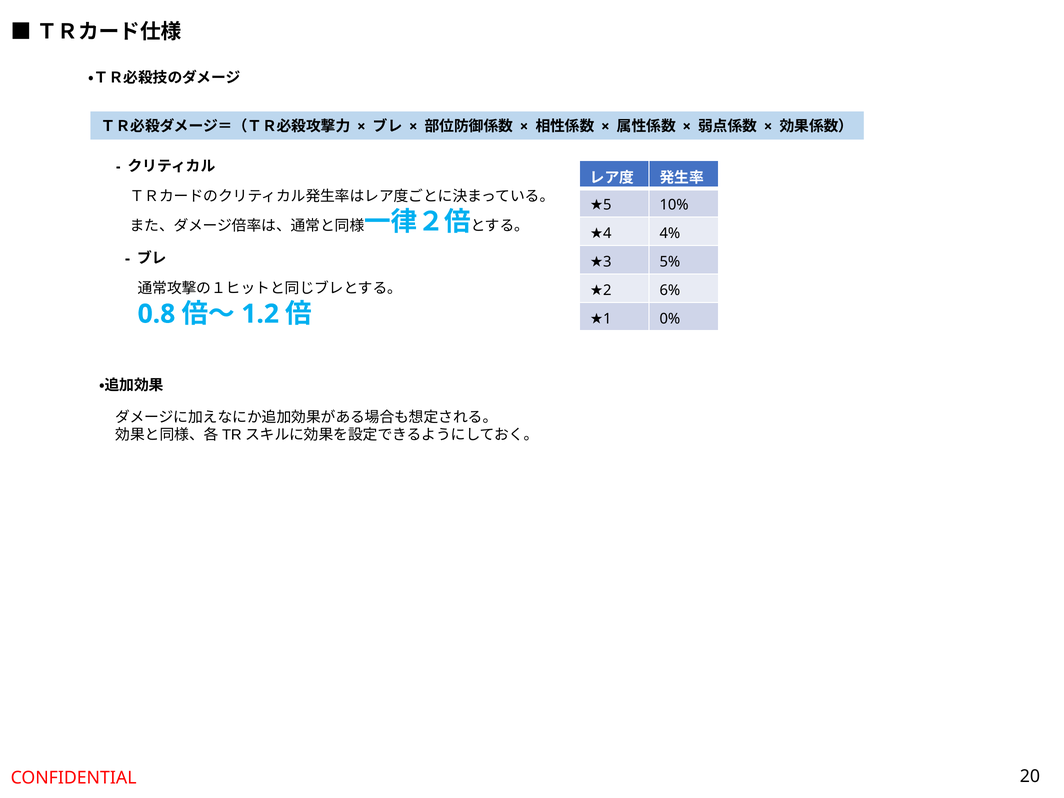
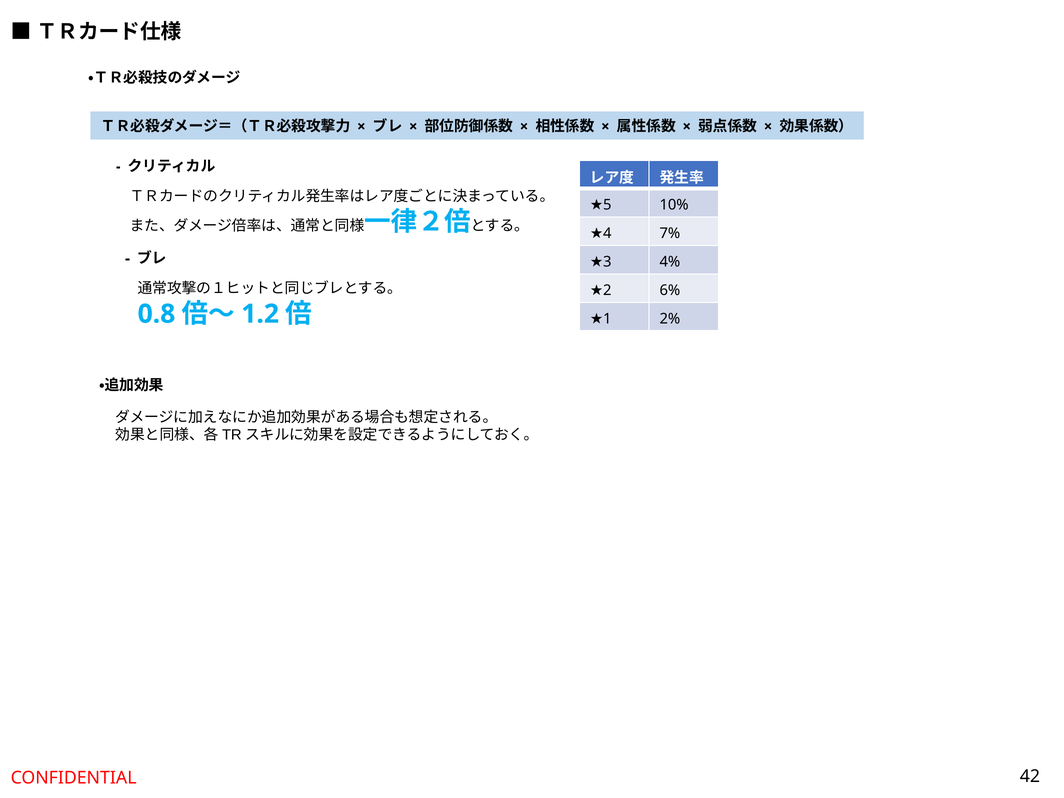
4%: 4% -> 7% (670, 233)
5%: 5% -> 4% (670, 262)
0%: 0% -> 2% (670, 319)
20: 20 -> 42 (1030, 777)
